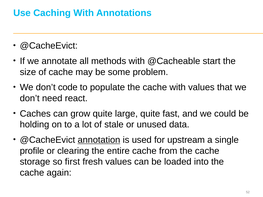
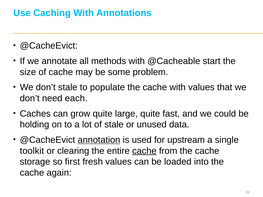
don’t code: code -> stale (68, 87)
react: react -> each (76, 98)
profile: profile -> toolkit (32, 151)
cache underline: none -> present (144, 151)
